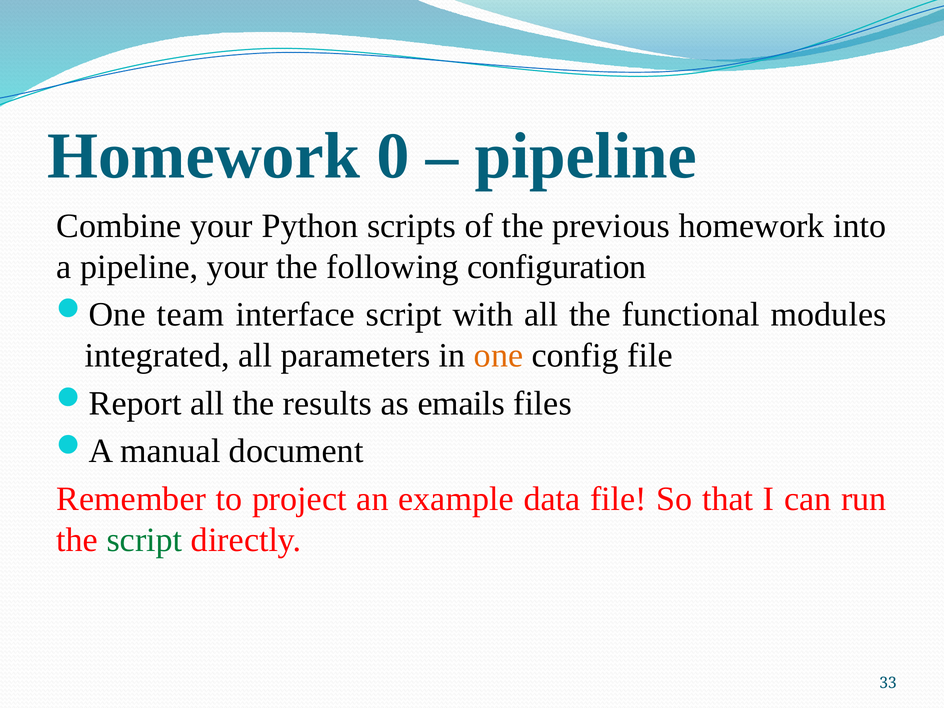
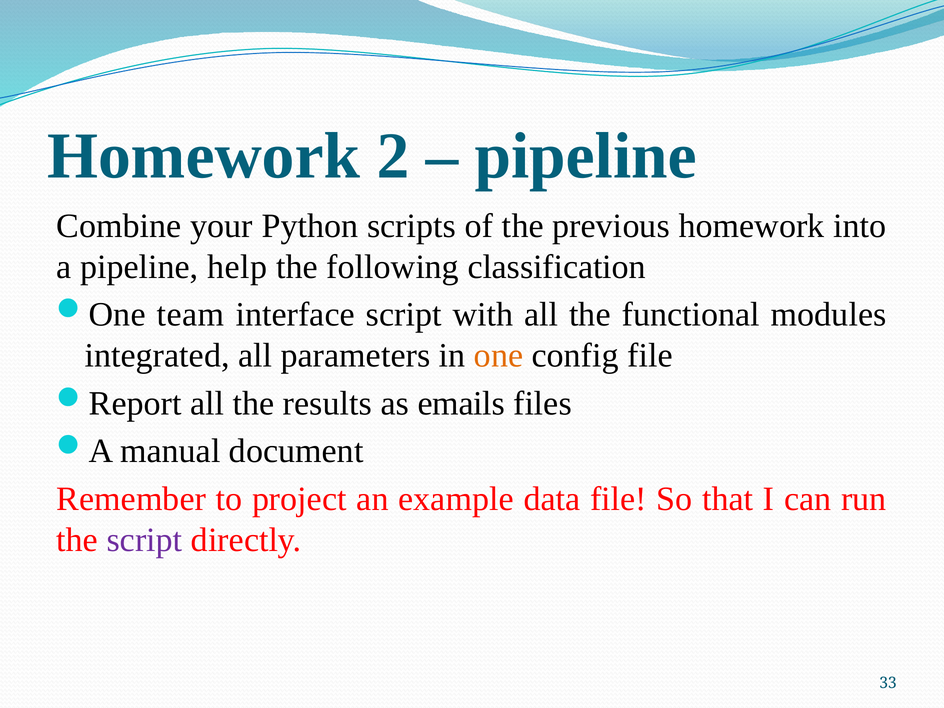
0: 0 -> 2 (393, 156)
pipeline your: your -> help (237, 267)
configuration: configuration -> classification (557, 267)
script colour: green -> purple (144, 540)
